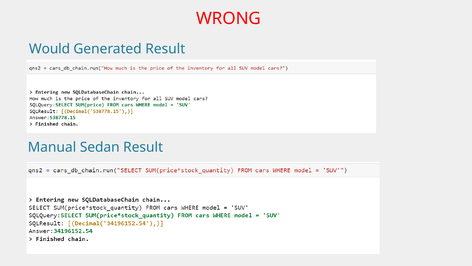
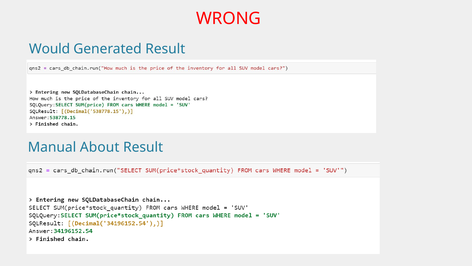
Sedan: Sedan -> About (100, 147)
